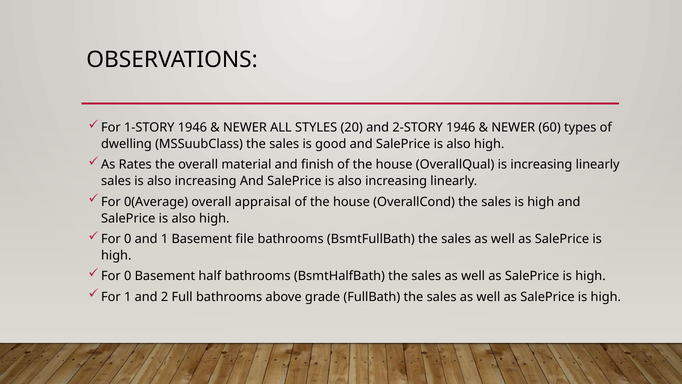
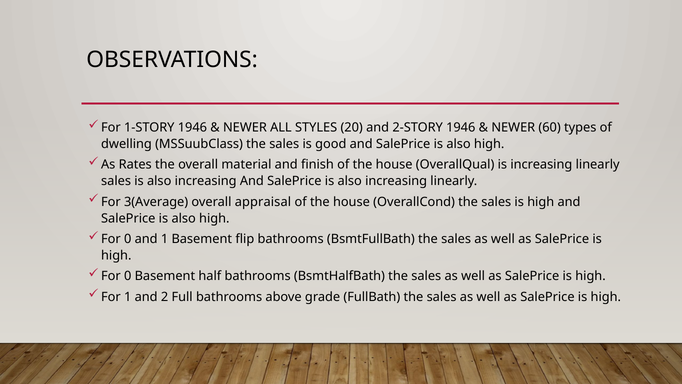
0(Average: 0(Average -> 3(Average (156, 202)
file: file -> flip (245, 239)
